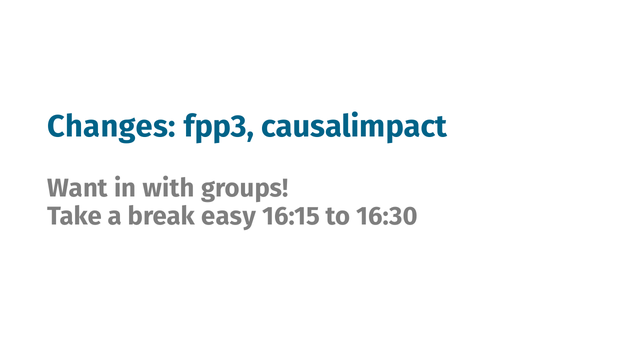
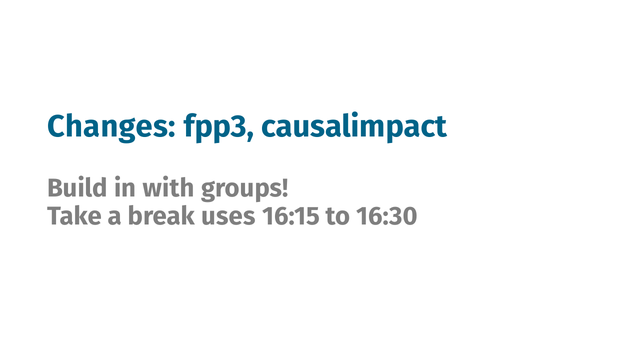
Want: Want -> Build (77, 188)
easy: easy -> uses (229, 216)
